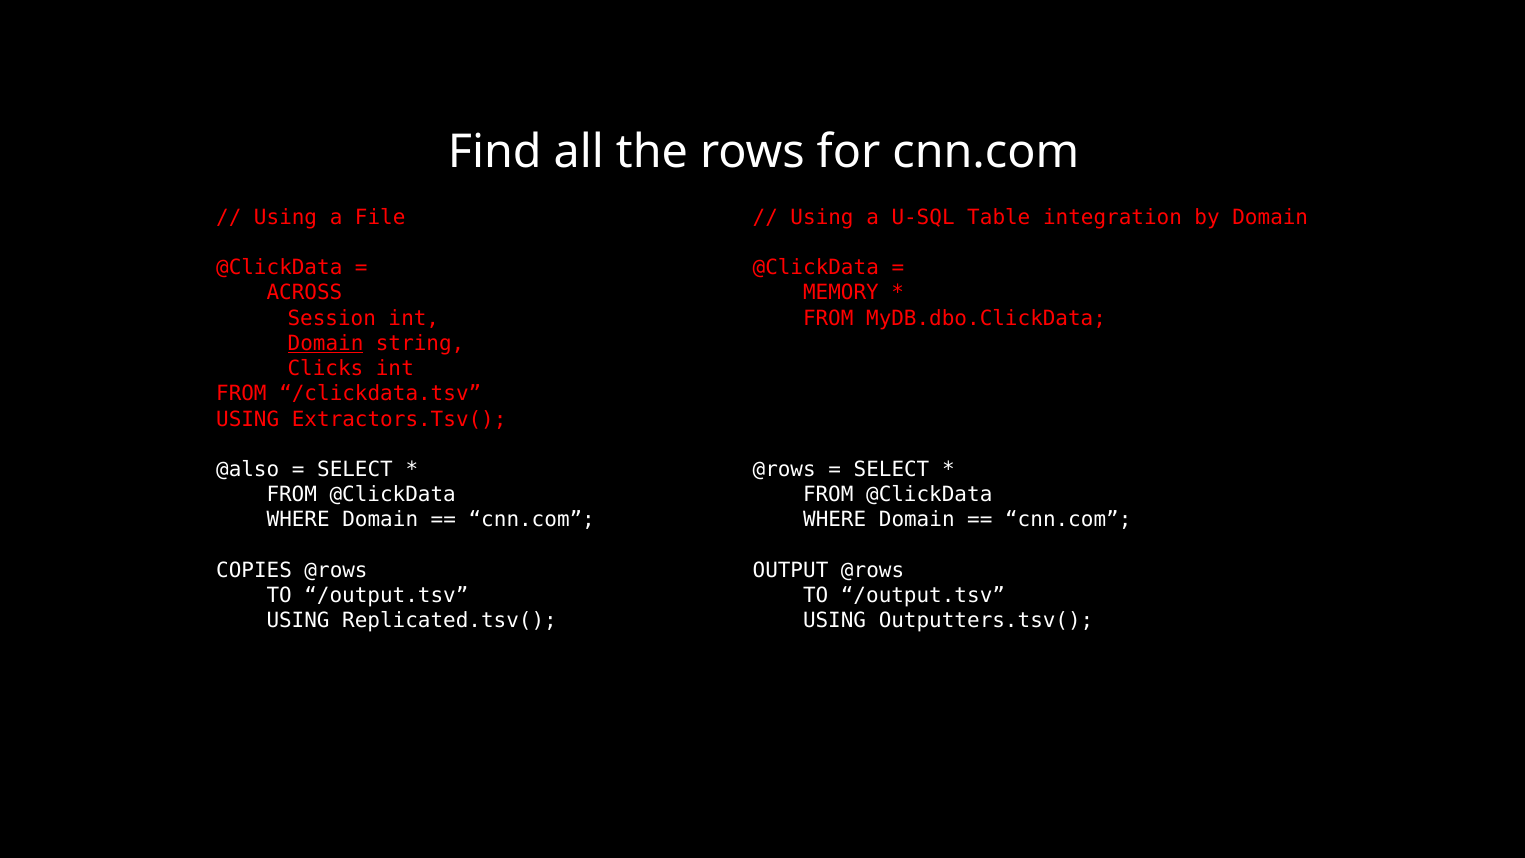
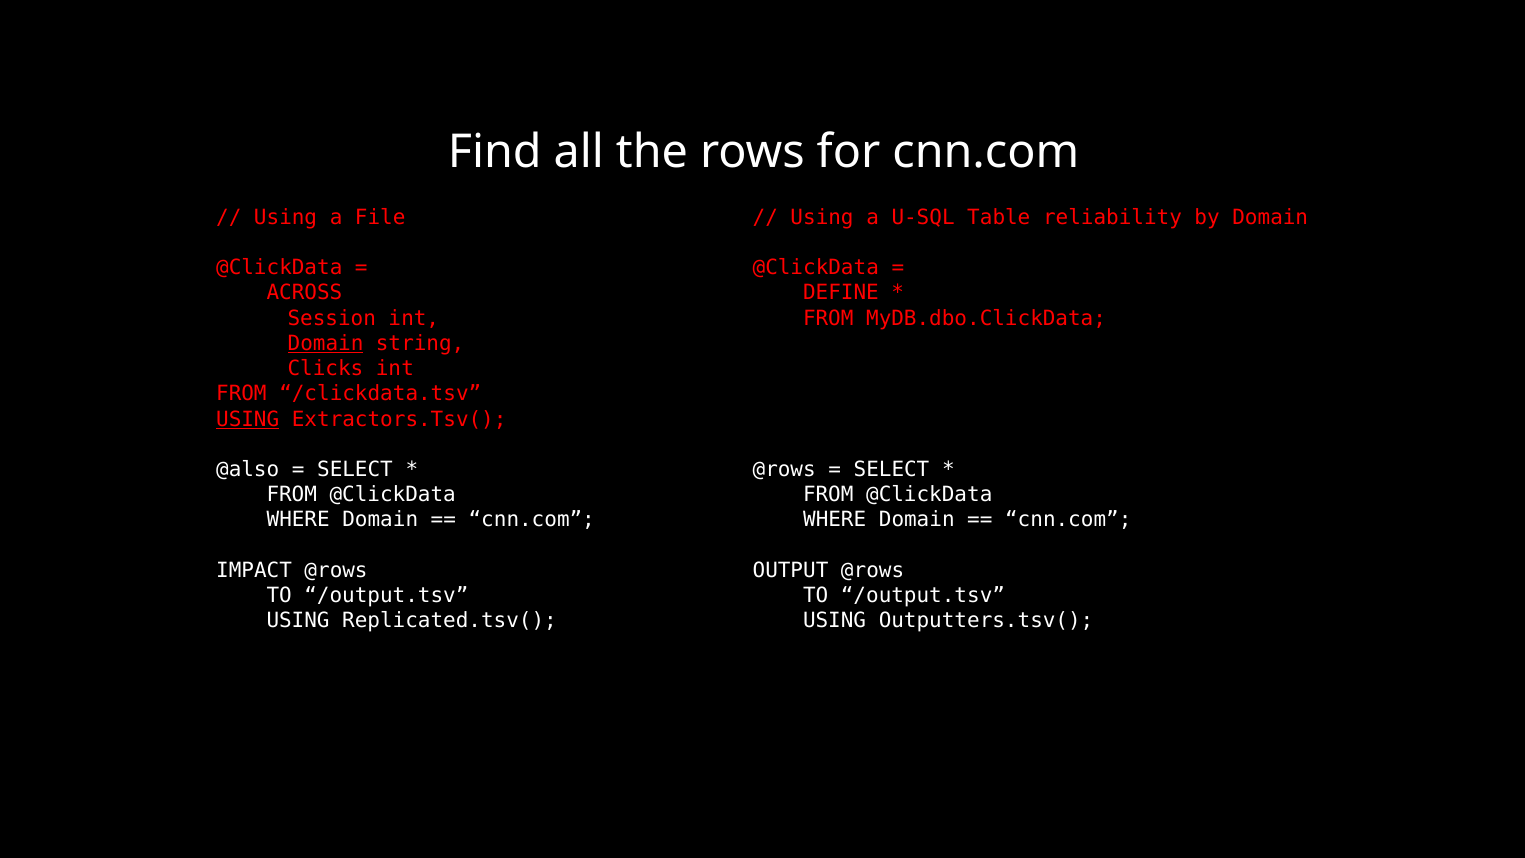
integration: integration -> reliability (1112, 217)
MEMORY: MEMORY -> DEFINE (841, 293)
USING underline: none -> present (248, 419)
COPIES: COPIES -> IMPACT (254, 570)
